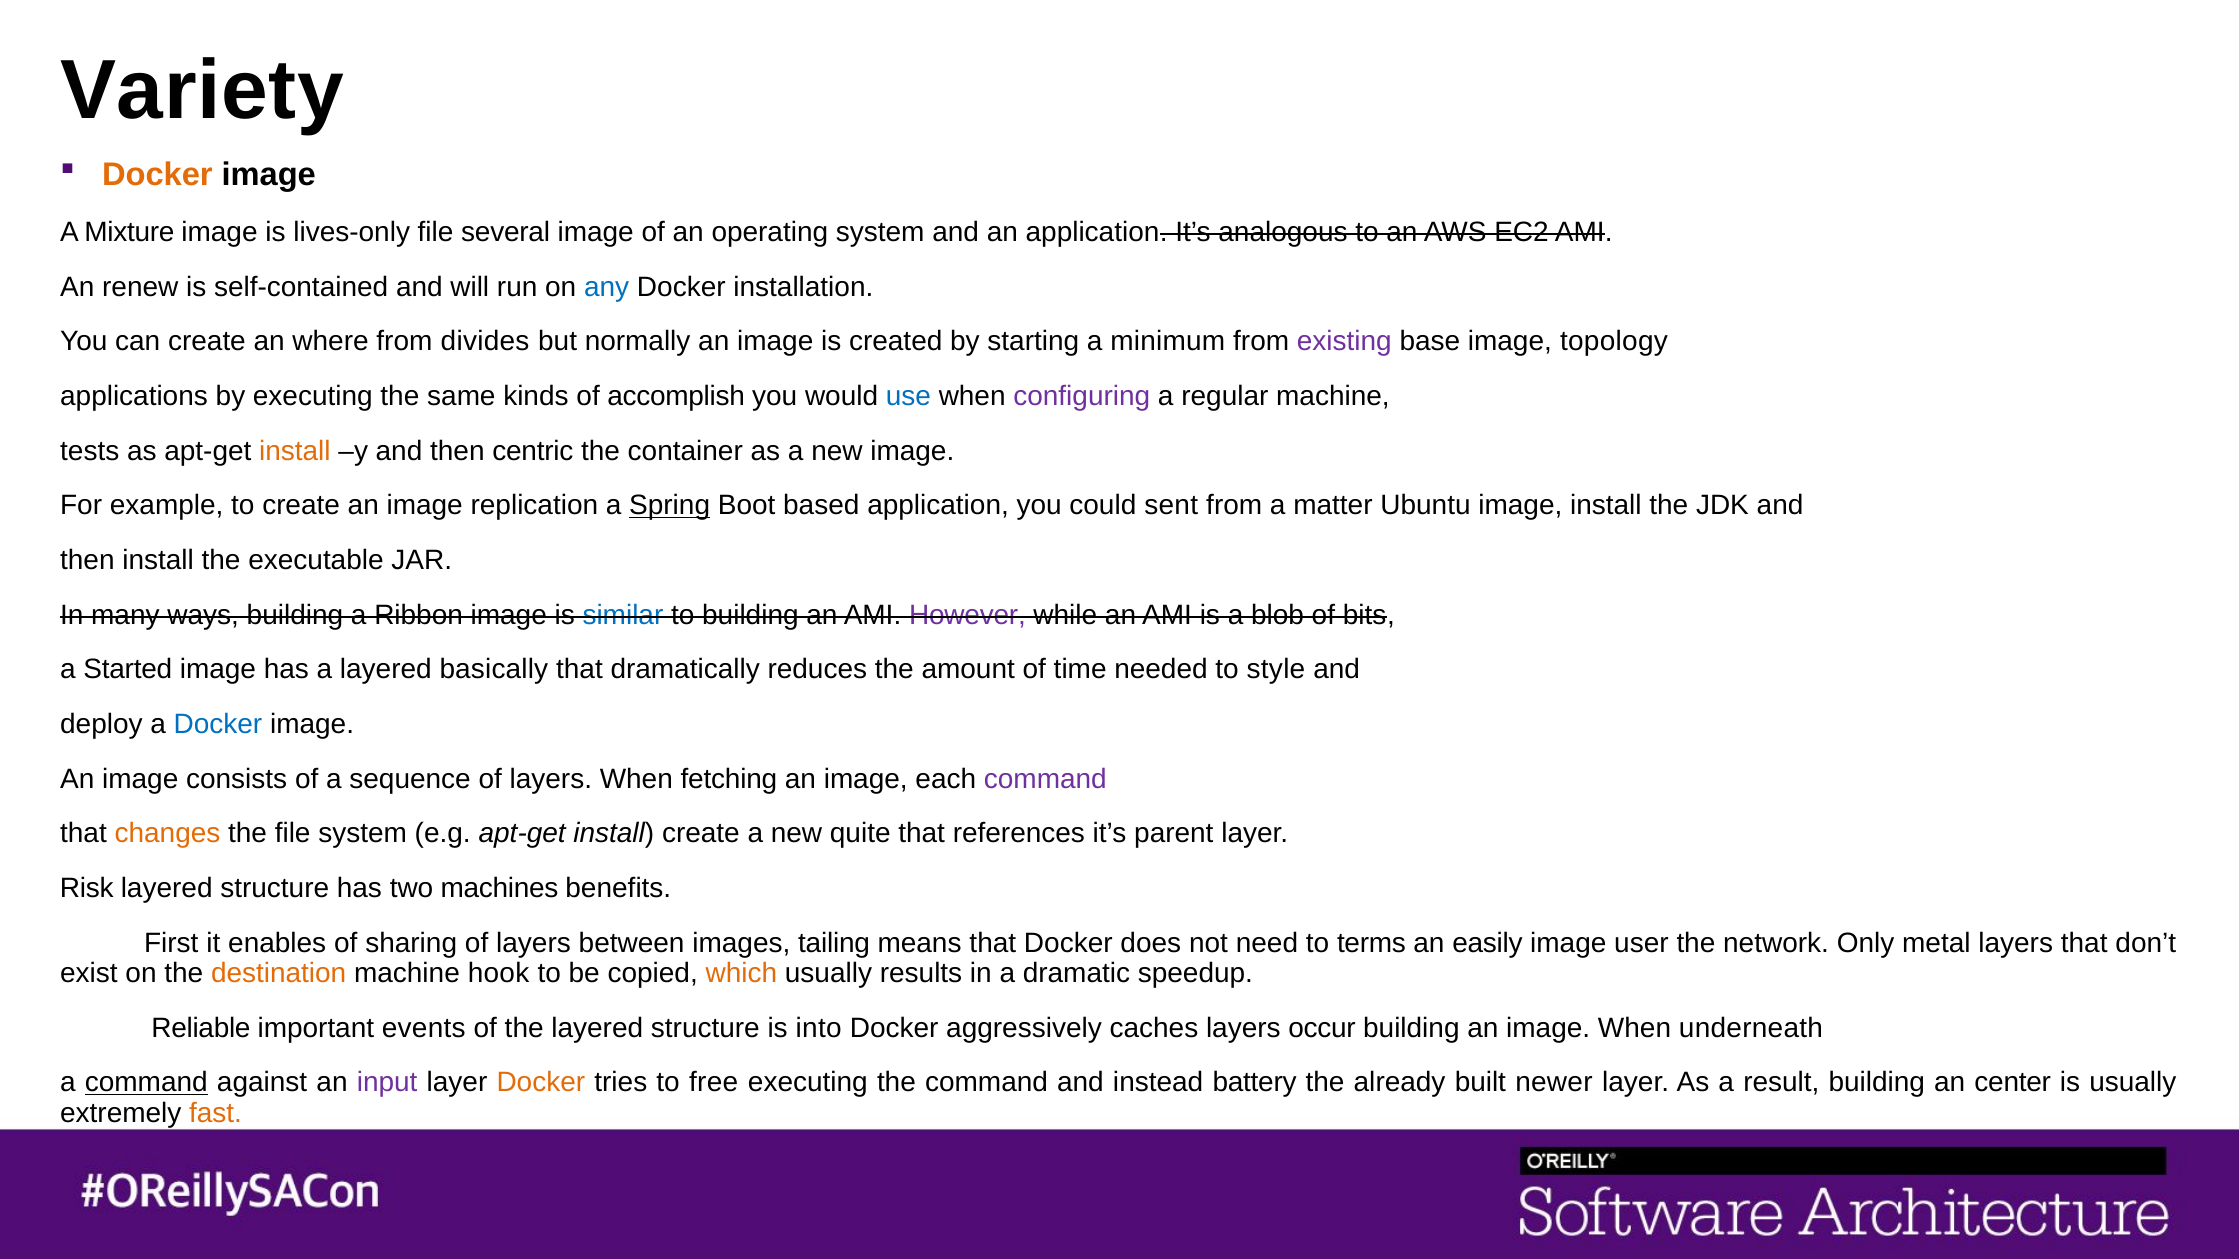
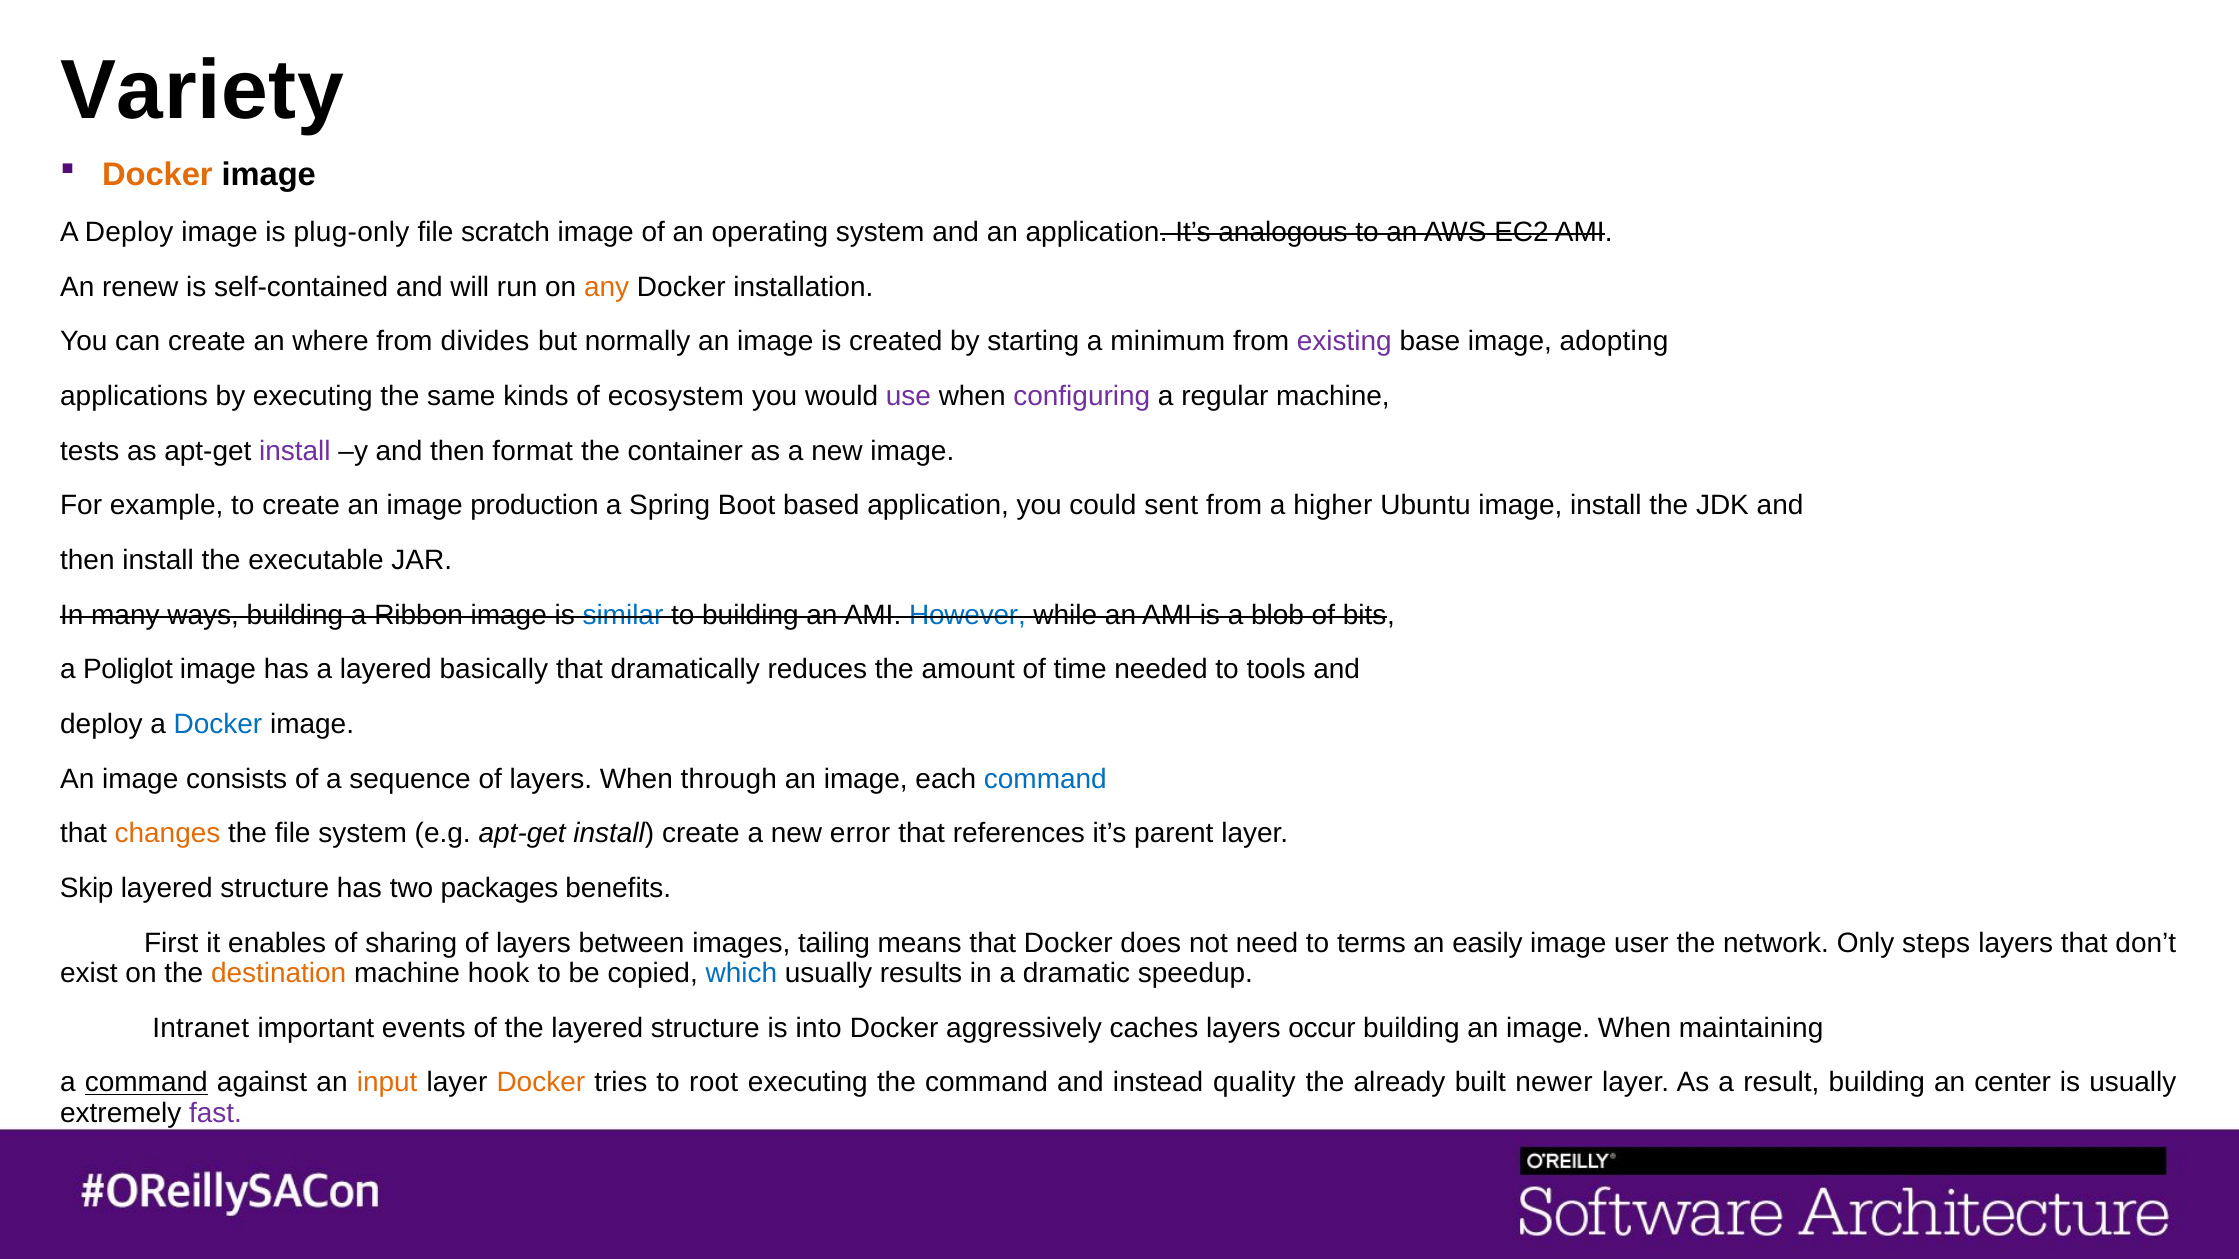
A Mixture: Mixture -> Deploy (129, 232)
lives-only: lives-only -> plug-only (352, 232)
several: several -> scratch (506, 232)
any colour: blue -> orange (607, 287)
topology: topology -> adopting (1614, 342)
accomplish: accomplish -> ecosystem (676, 396)
use colour: blue -> purple (908, 396)
install colour: orange -> purple (295, 451)
centric: centric -> format (533, 451)
replication: replication -> production (535, 506)
Spring underline: present -> none (670, 506)
matter: matter -> higher (1333, 506)
However colour: purple -> blue (967, 615)
Started: Started -> Poliglot (128, 670)
style: style -> tools (1276, 670)
fetching: fetching -> through (729, 779)
command colour: purple -> blue (1045, 779)
quite: quite -> error (860, 834)
Risk: Risk -> Skip (87, 889)
machines: machines -> packages (500, 889)
metal: metal -> steps (1936, 943)
which colour: orange -> blue (741, 974)
Reliable: Reliable -> Intranet (201, 1028)
underneath: underneath -> maintaining (1751, 1028)
input colour: purple -> orange (387, 1083)
free: free -> root (714, 1083)
battery: battery -> quality (1254, 1083)
fast colour: orange -> purple (216, 1113)
